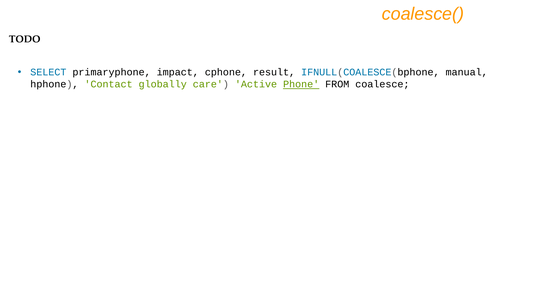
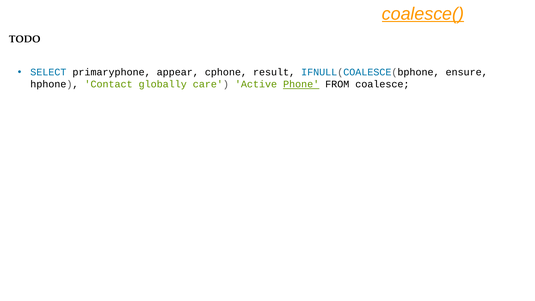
coalesce( underline: none -> present (423, 14)
impact: impact -> appear (178, 72)
manual: manual -> ensure (467, 72)
